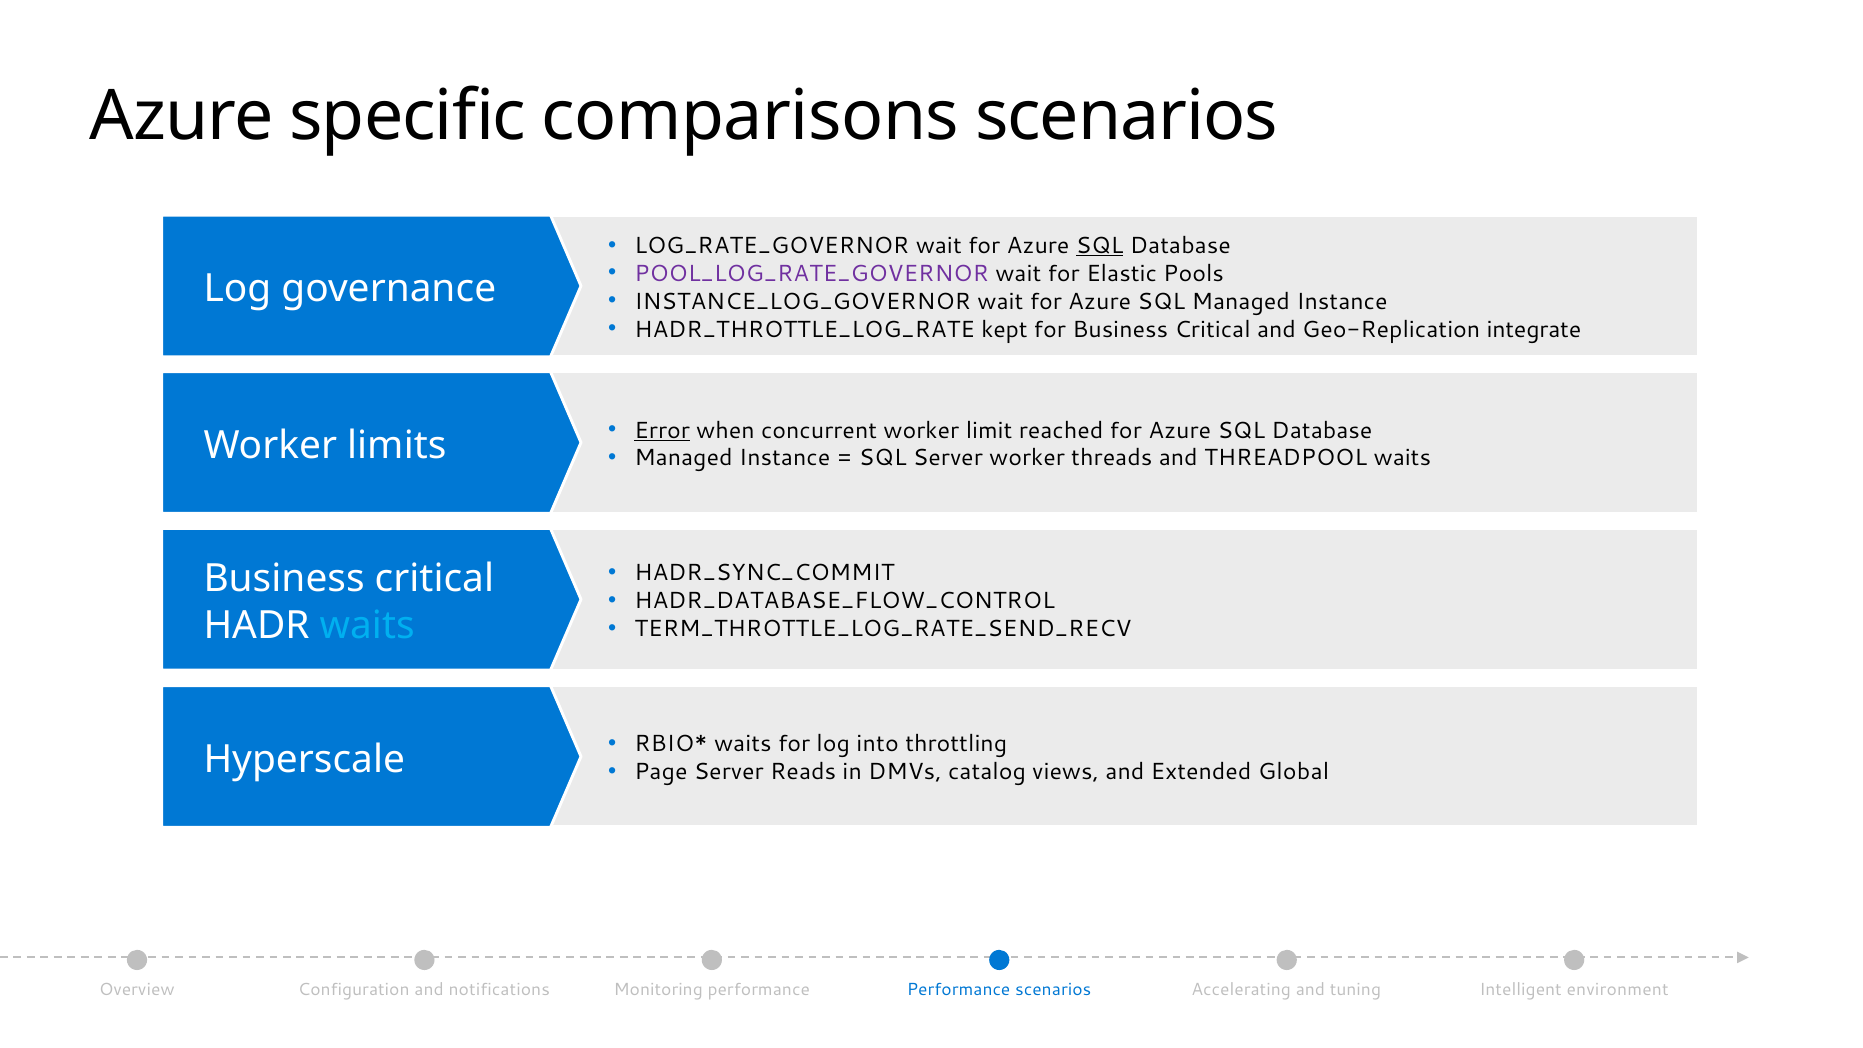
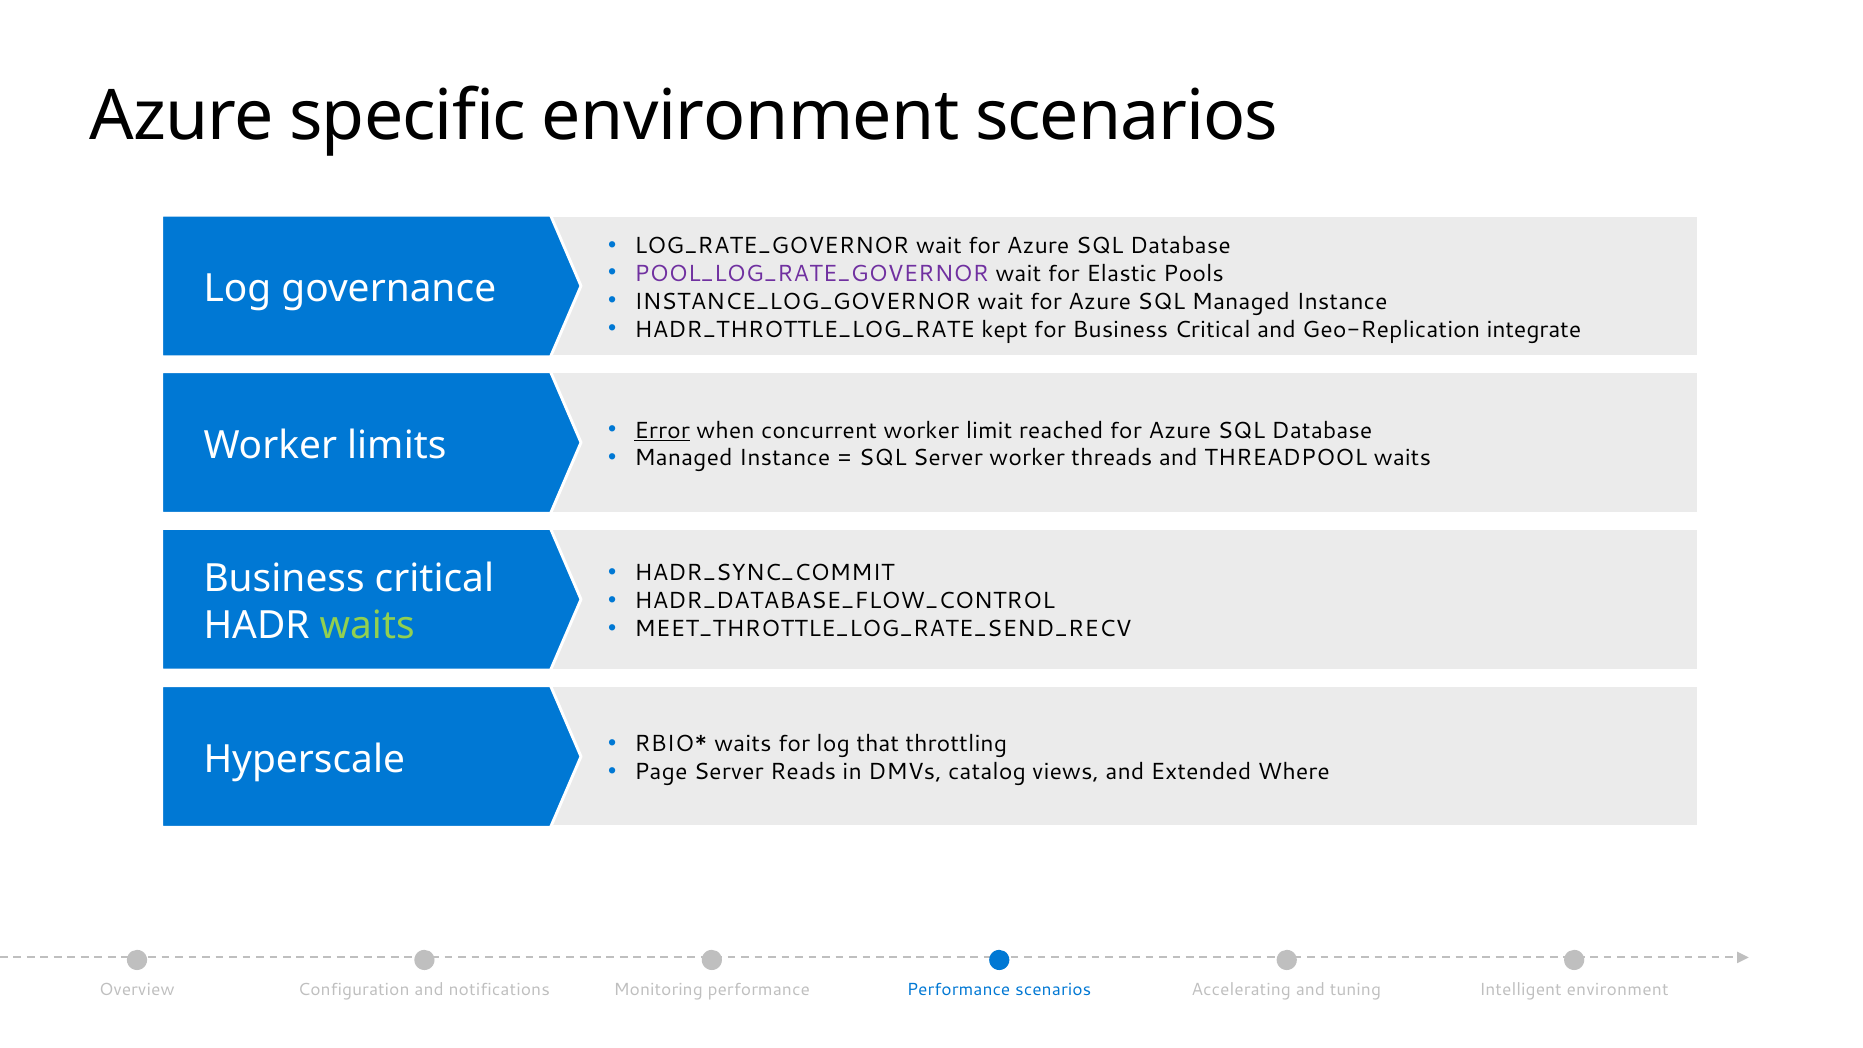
specific comparisons: comparisons -> environment (751, 117)
SQL underline: present -> none (1100, 246)
waits colour: light blue -> light green (367, 625)
TERM_THROTTLE_LOG_RATE_SEND_RECV: TERM_THROTTLE_LOG_RATE_SEND_RECV -> MEET_THROTTLE_LOG_RATE_SEND_RECV (883, 629)
into: into -> that (878, 744)
Global: Global -> Where (1294, 772)
